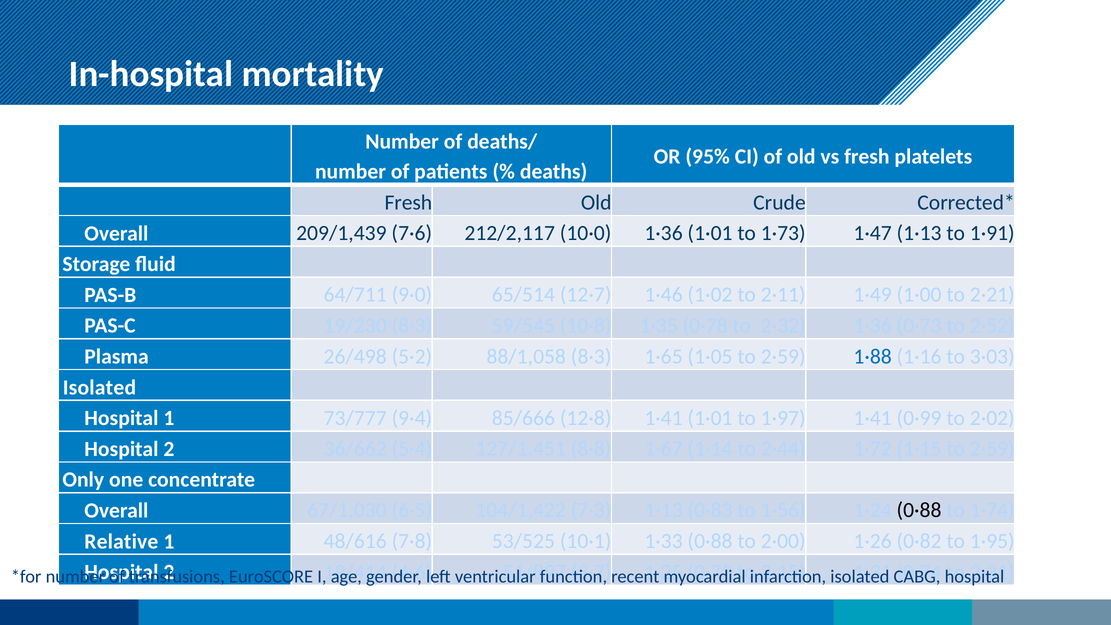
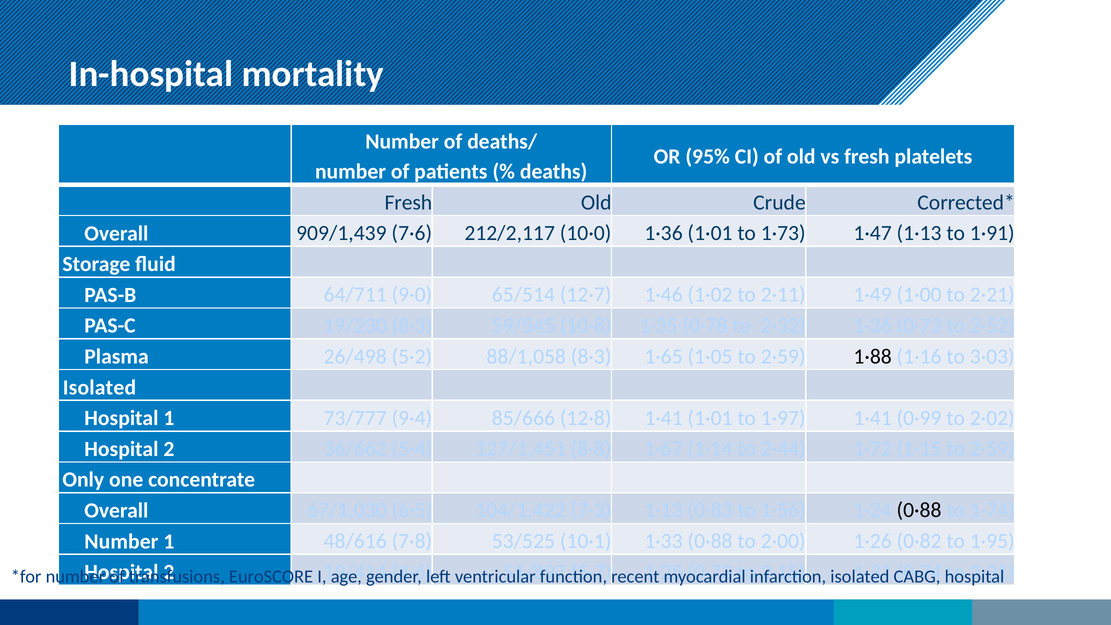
209/1,439: 209/1,439 -> 909/1,439 (341, 233)
1·88 colour: blue -> black (873, 356)
Relative: Relative -> Number (121, 541)
